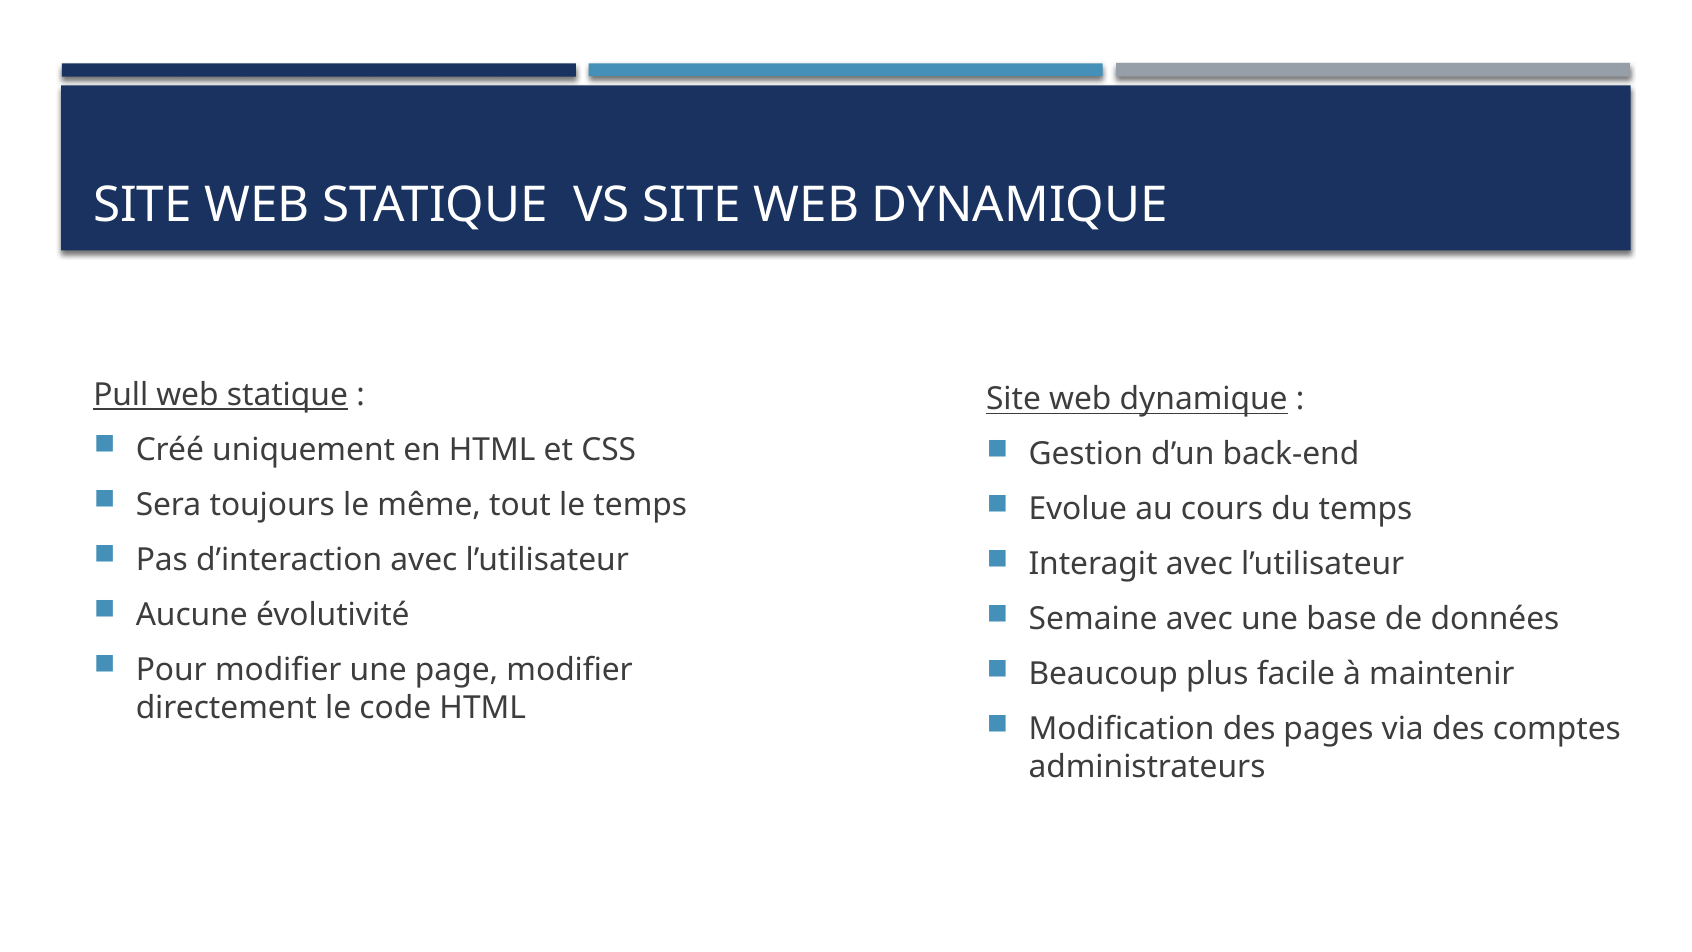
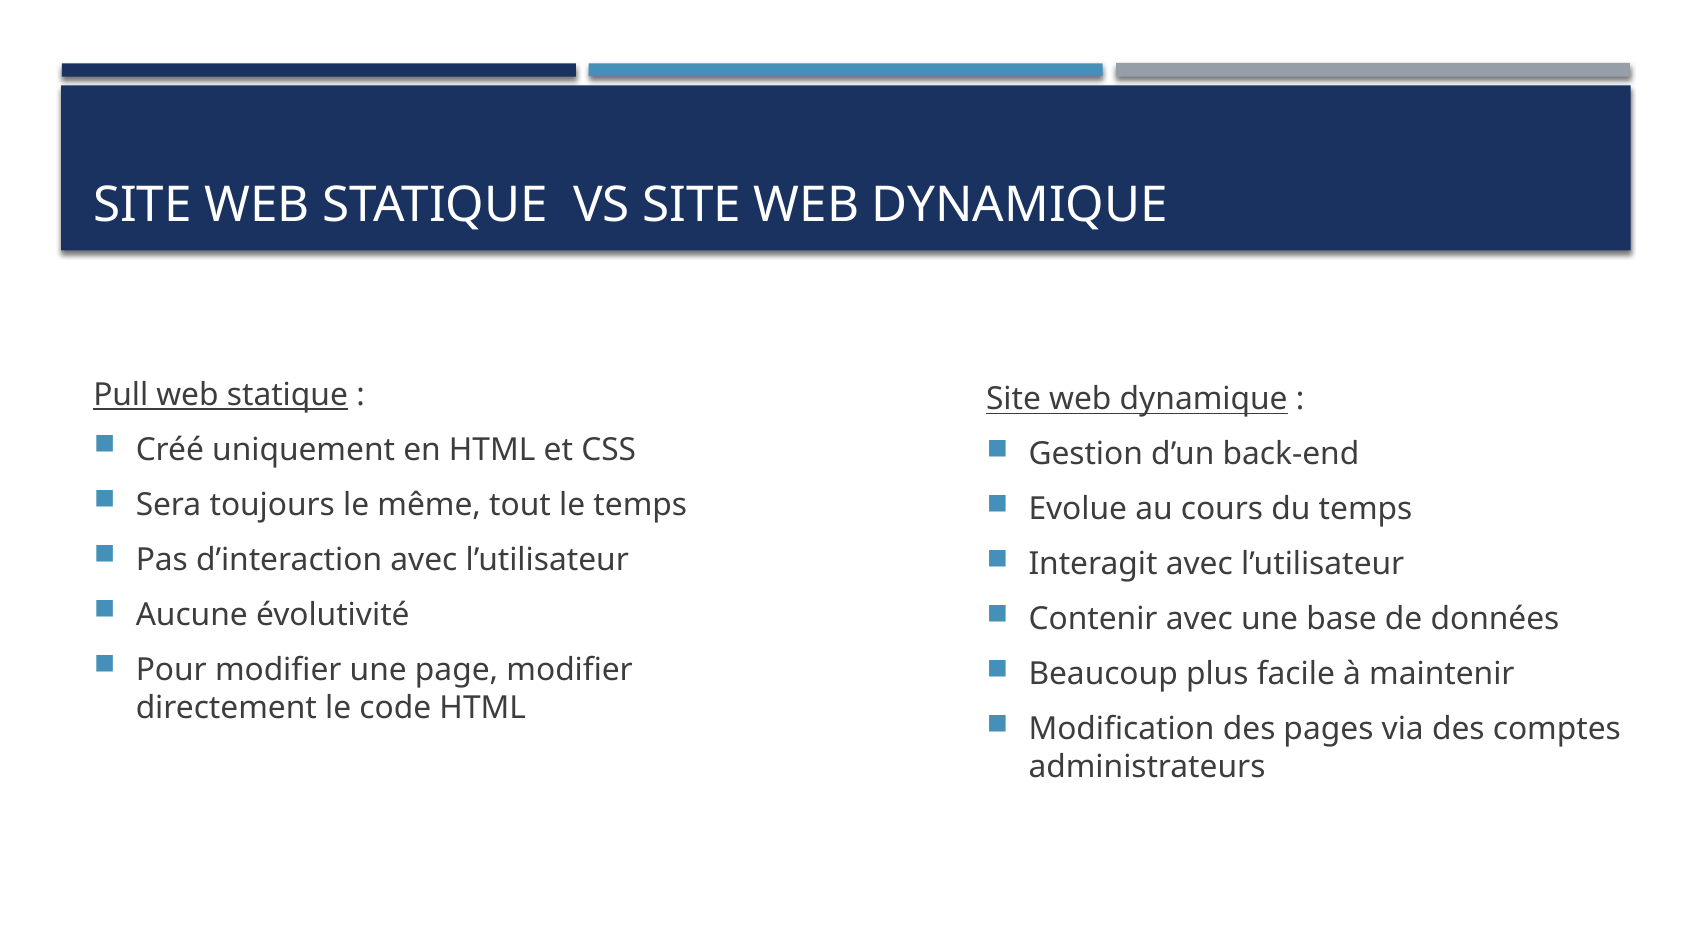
Semaine: Semaine -> Contenir (1093, 619)
